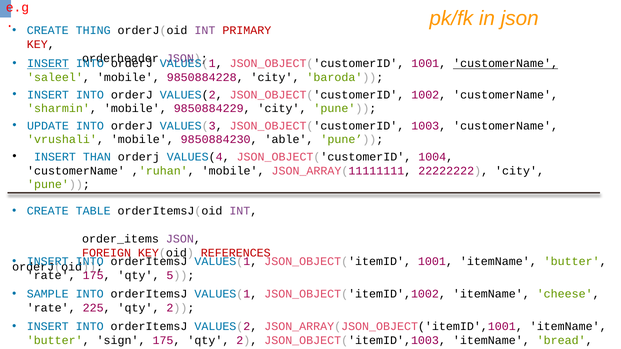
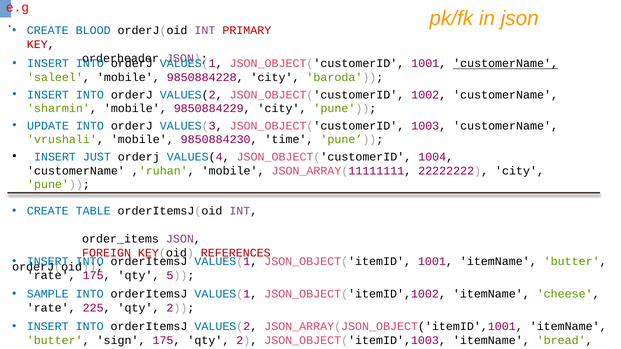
THING: THING -> BLOOD (93, 31)
INSERT underline: present -> none (48, 64)
able: able -> time (289, 140)
THAN: THAN -> JUST (97, 157)
